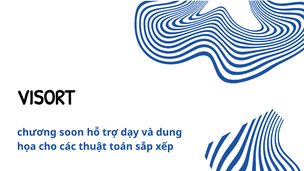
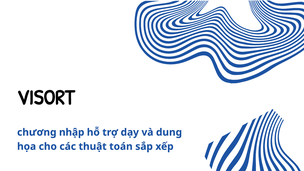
soon: soon -> nhập (72, 132)
